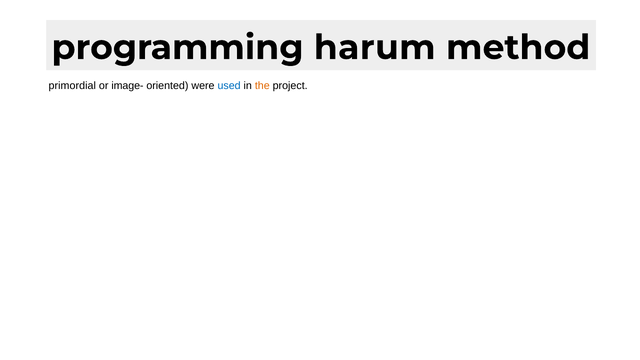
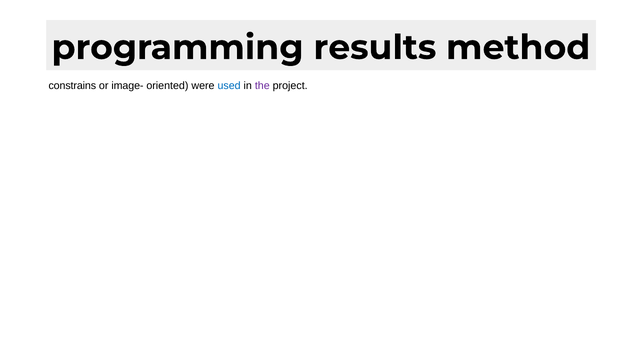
harum: harum -> results (375, 48)
primordial: primordial -> constrains (72, 86)
the colour: orange -> purple (262, 86)
